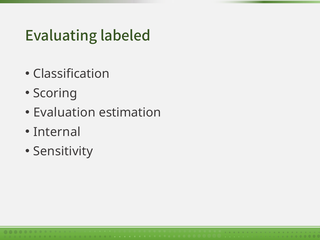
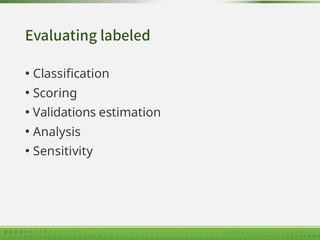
Evaluation: Evaluation -> Validations (65, 113)
Internal: Internal -> Analysis (57, 132)
